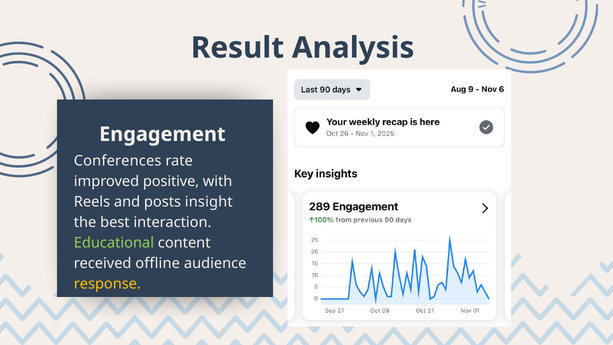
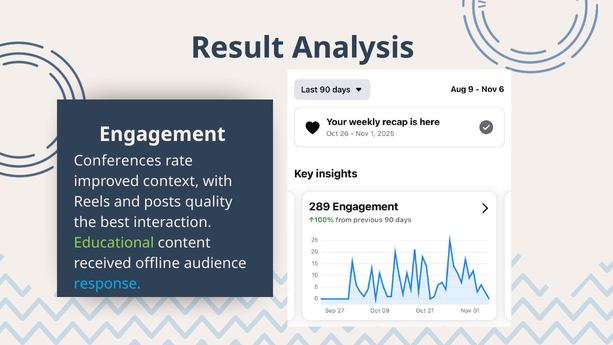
positive: positive -> context (171, 181)
insight: insight -> quality (209, 202)
response colour: yellow -> light blue (107, 284)
